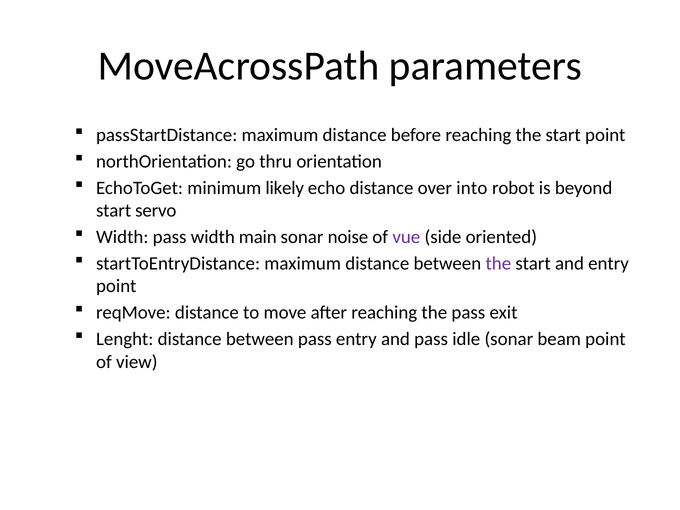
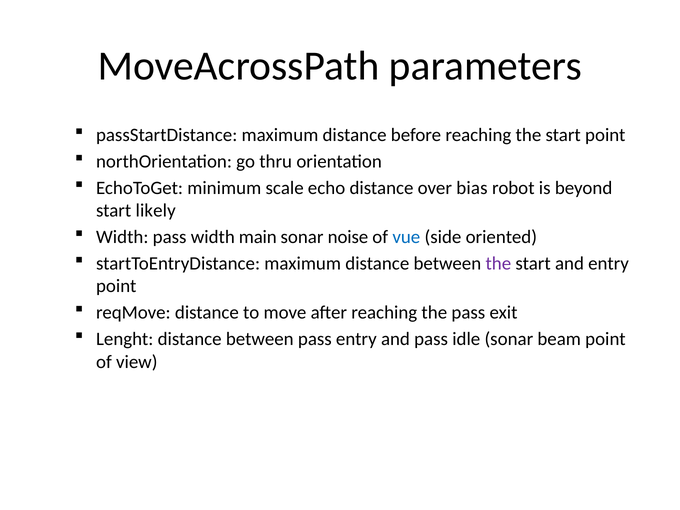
likely: likely -> scale (285, 188)
into: into -> bias (472, 188)
servo: servo -> likely (156, 211)
vue colour: purple -> blue (406, 237)
